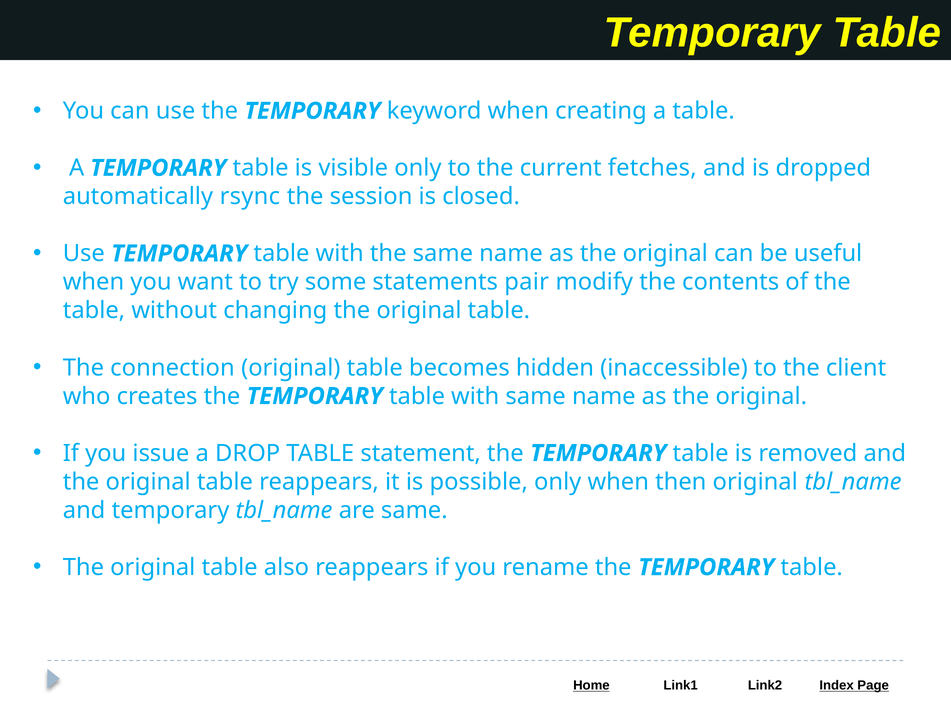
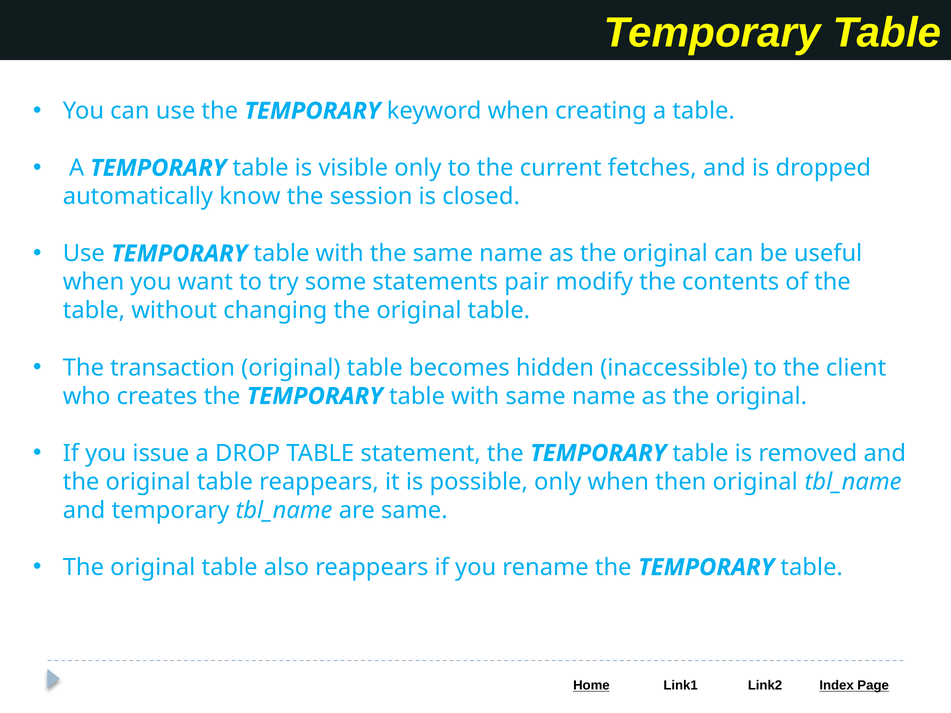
rsync: rsync -> know (250, 197)
connection: connection -> transaction (173, 368)
